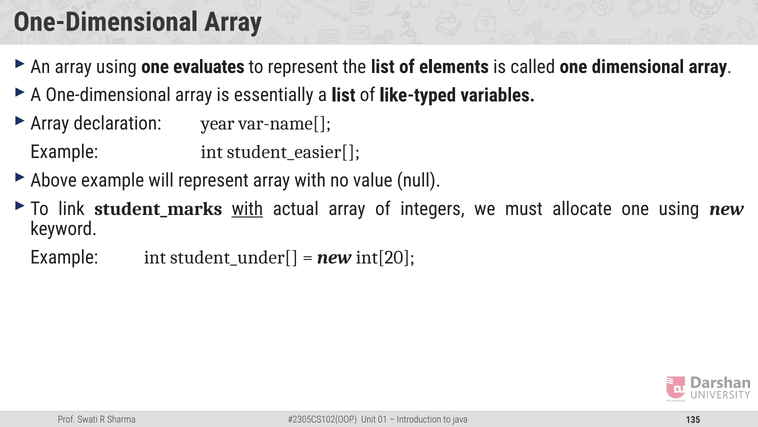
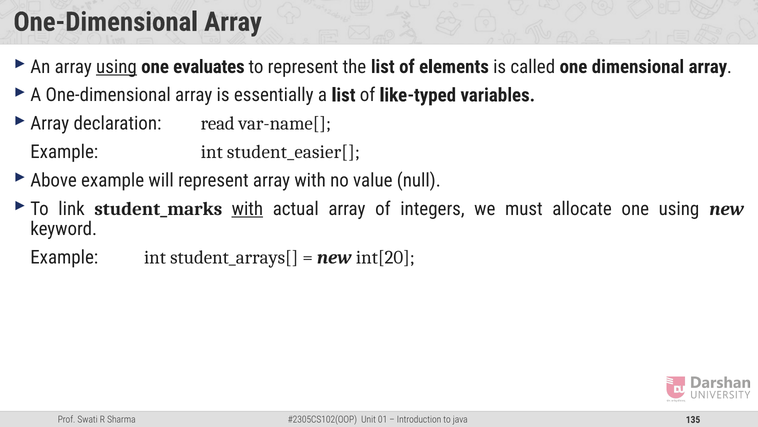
using underline: none -> present (116, 67)
year: year -> read (218, 123)
student_under[: student_under[ -> student_arrays[ (234, 257)
